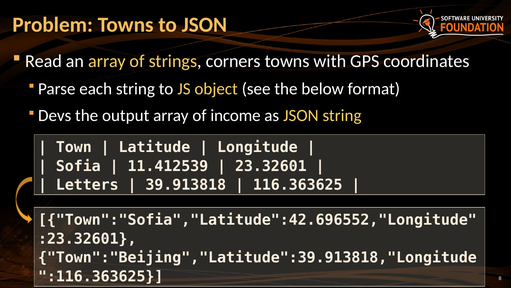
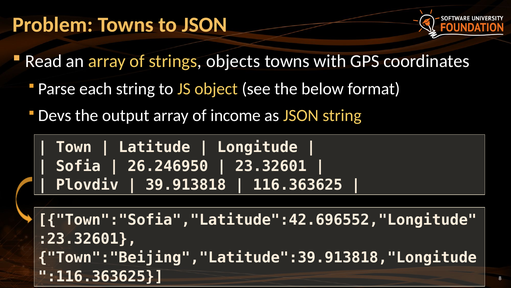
corners: corners -> objects (233, 61)
11.412539: 11.412539 -> 26.246950 (168, 166)
Letters: Letters -> Plovdiv (87, 185)
